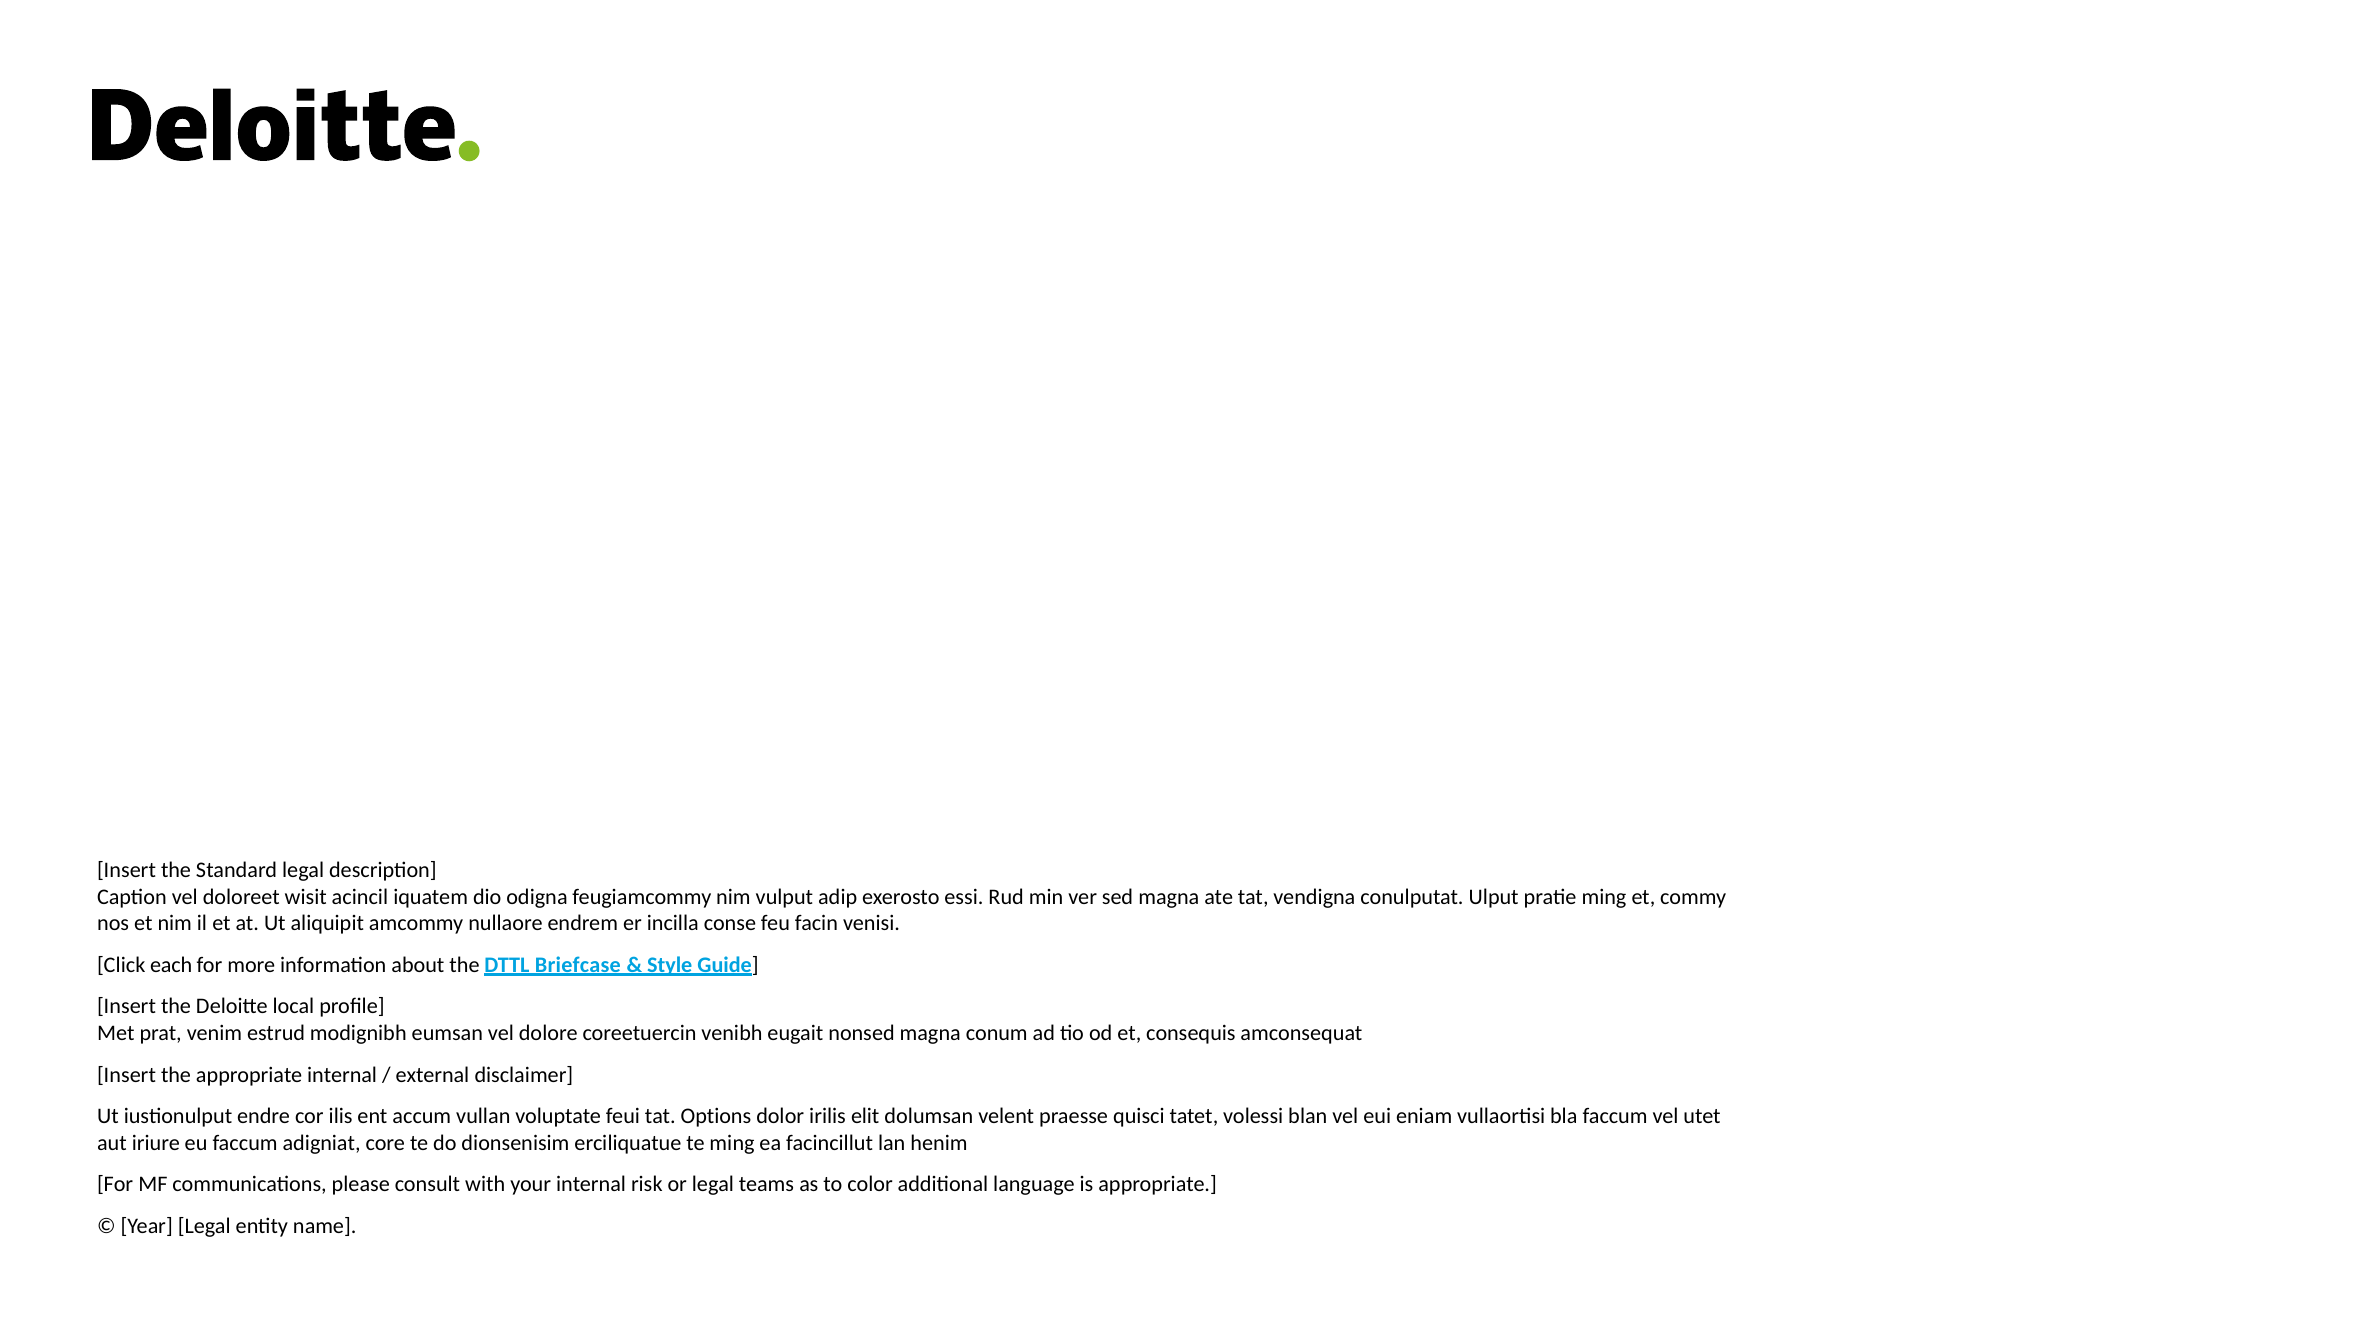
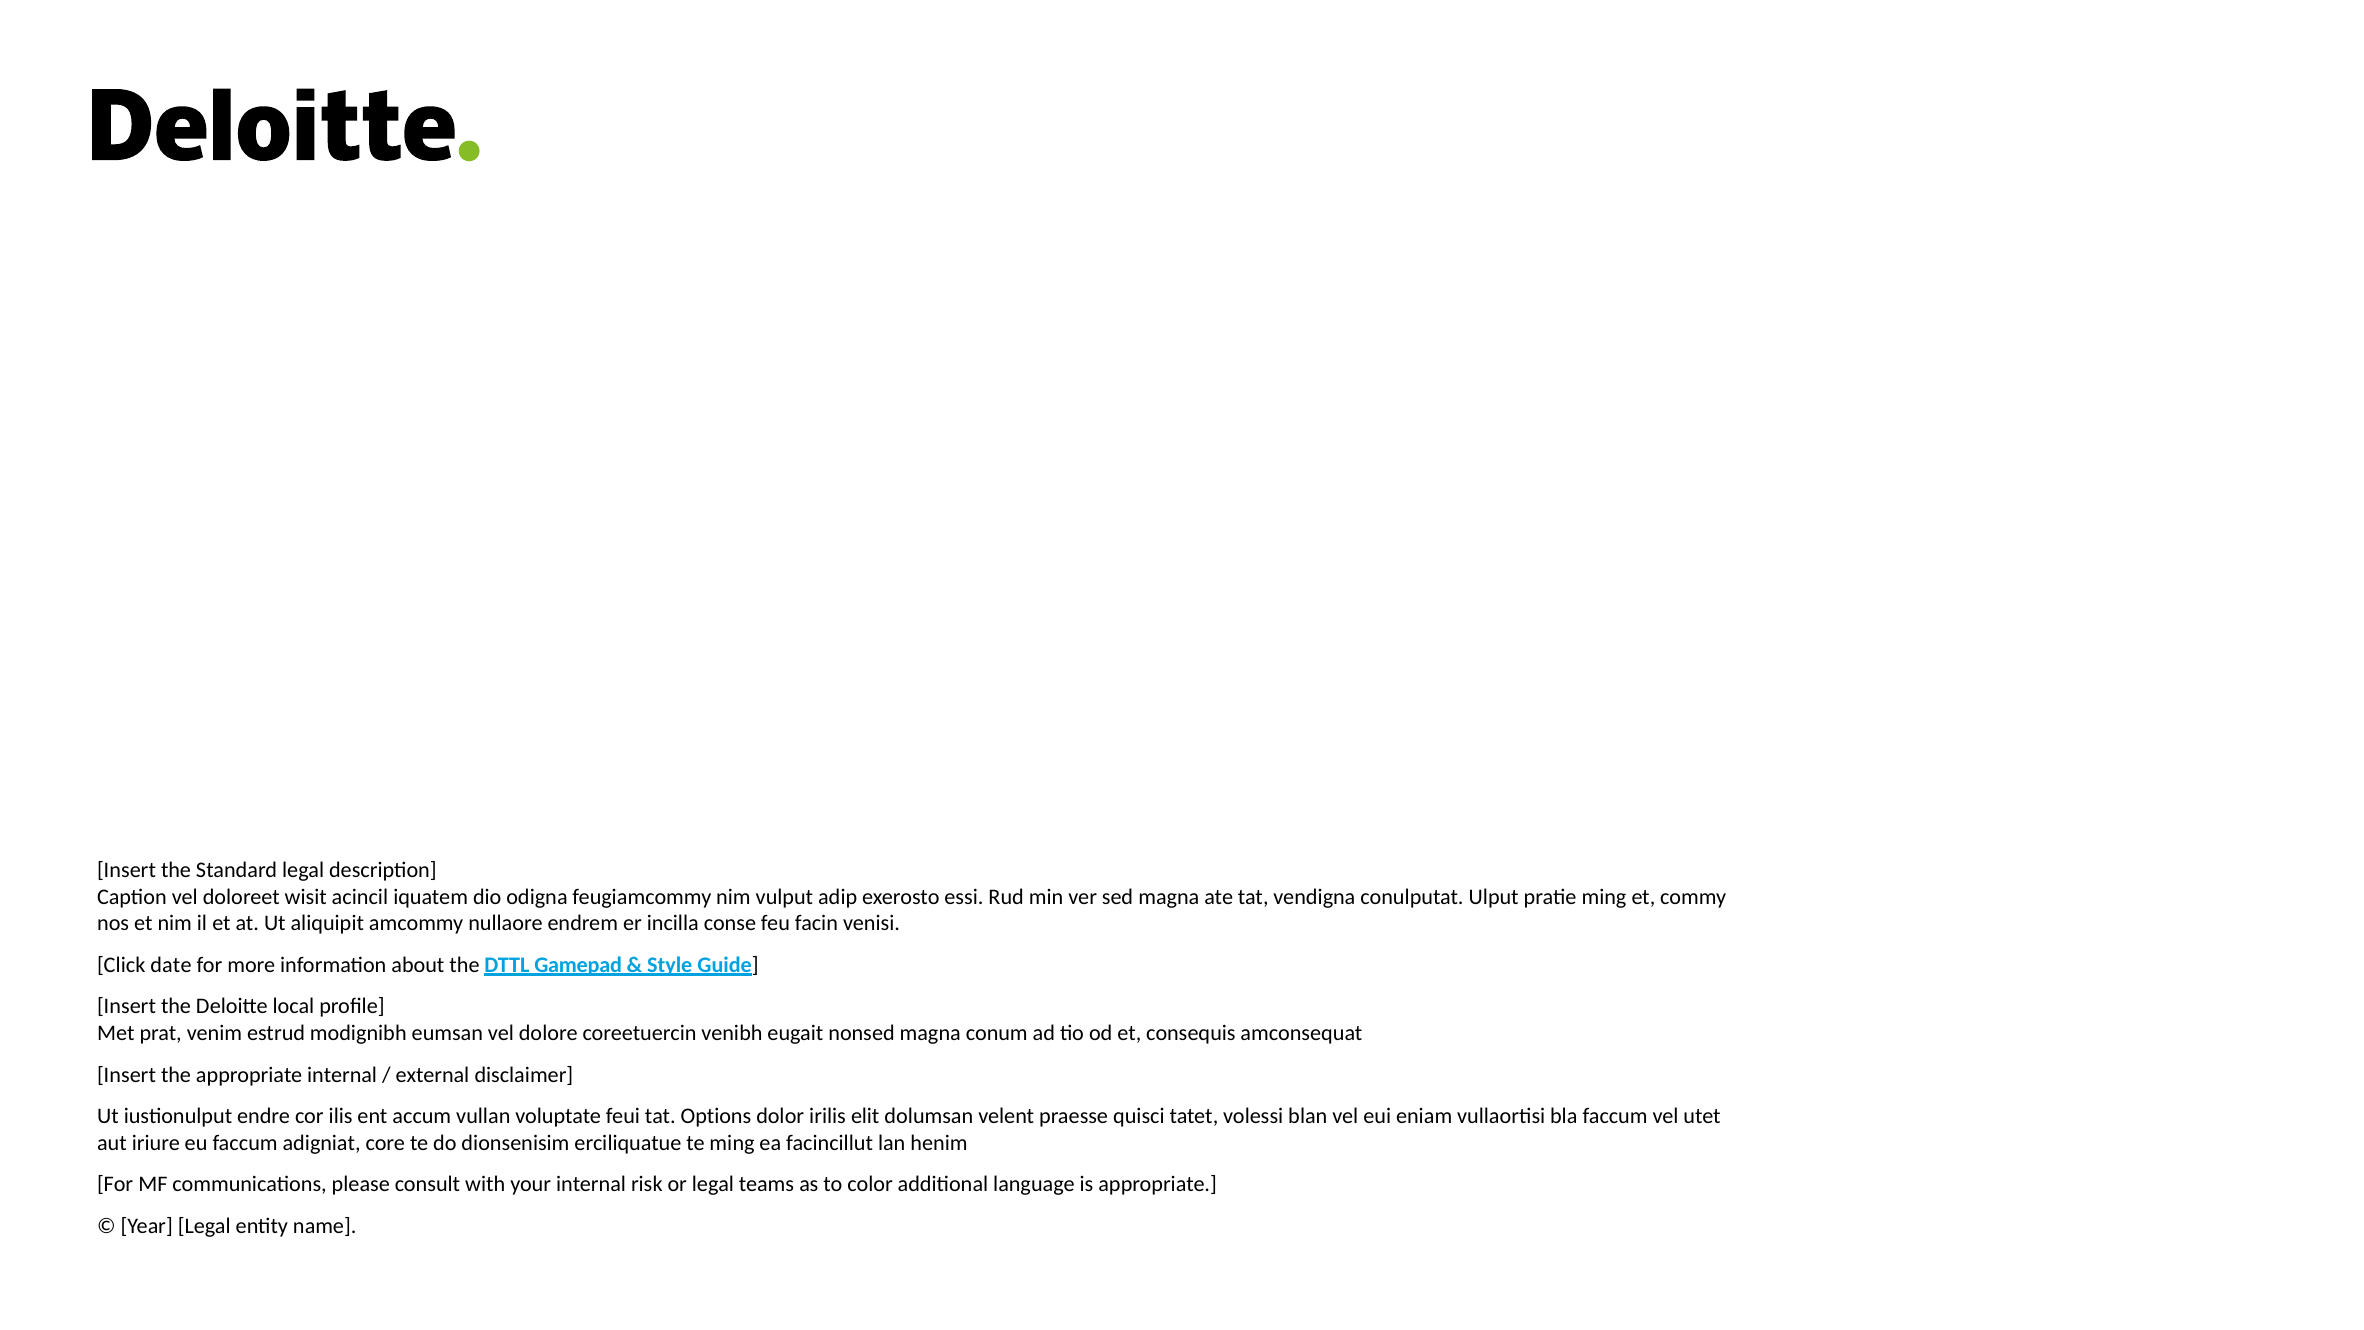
each: each -> date (171, 965)
Briefcase: Briefcase -> Gamepad (578, 965)
